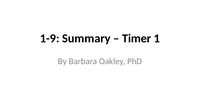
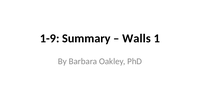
Timer: Timer -> Walls (136, 39)
